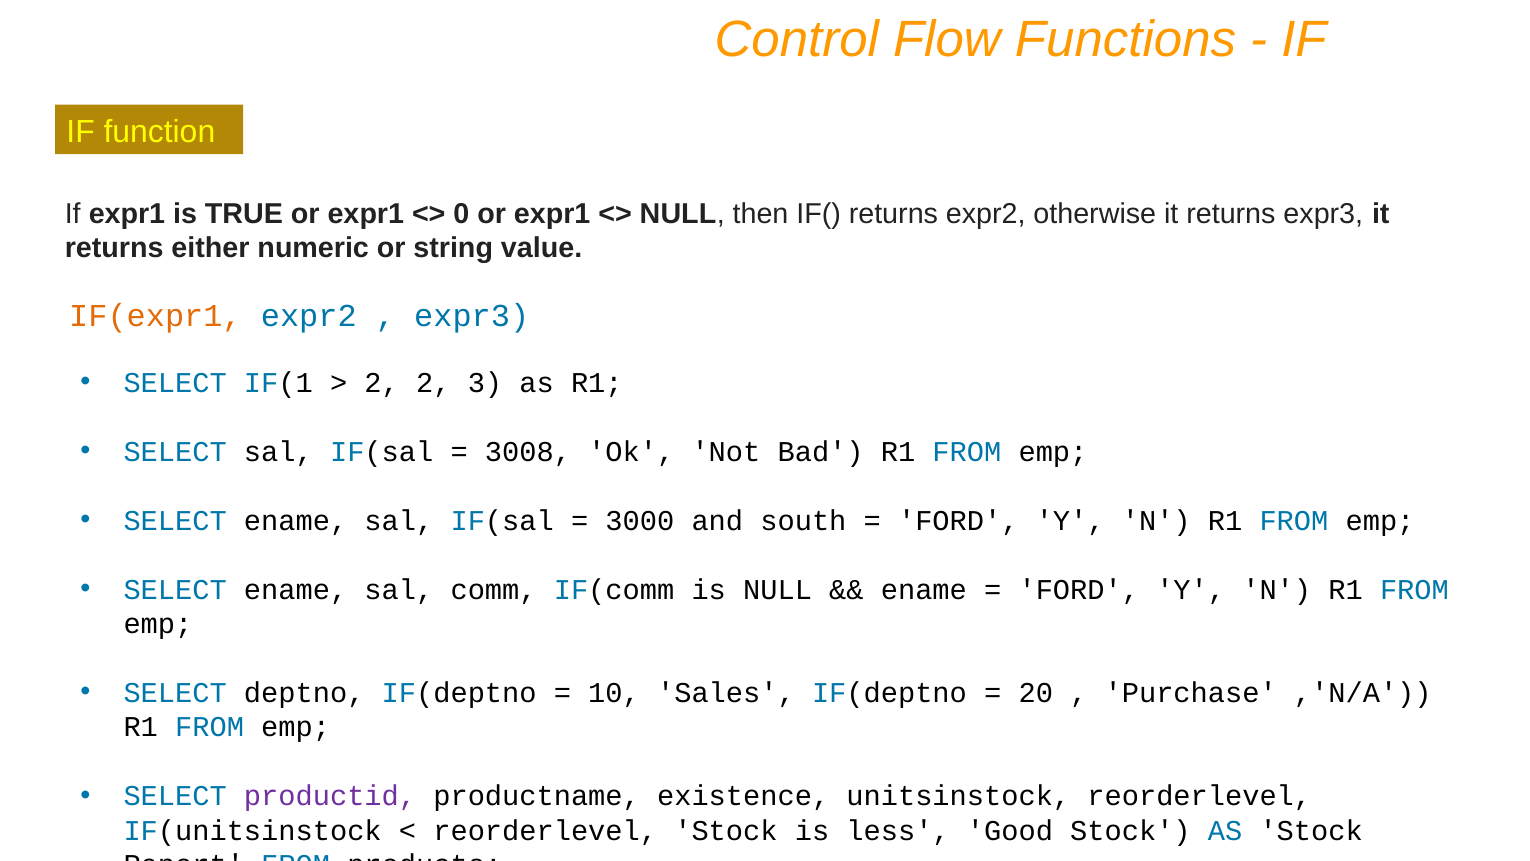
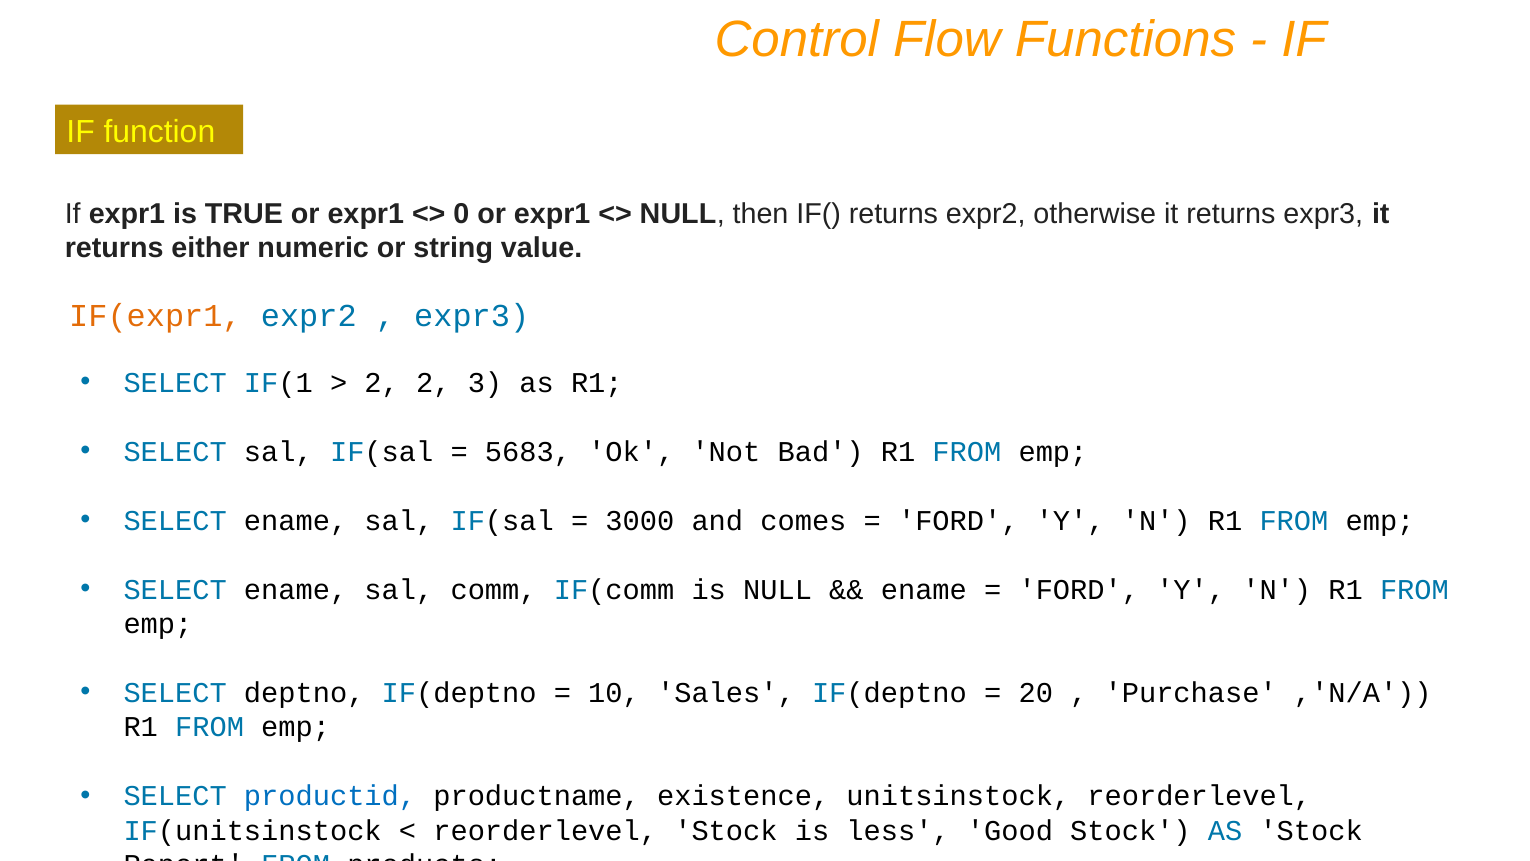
3008: 3008 -> 5683 (528, 452)
south: south -> comes (803, 521)
productid colour: purple -> blue (330, 796)
